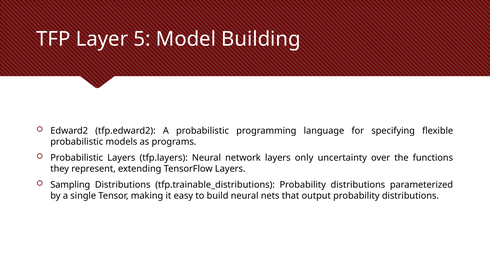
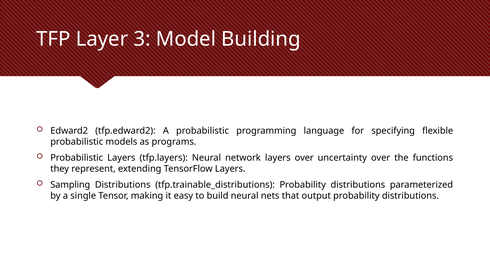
5: 5 -> 3 (142, 39)
layers only: only -> over (304, 158)
